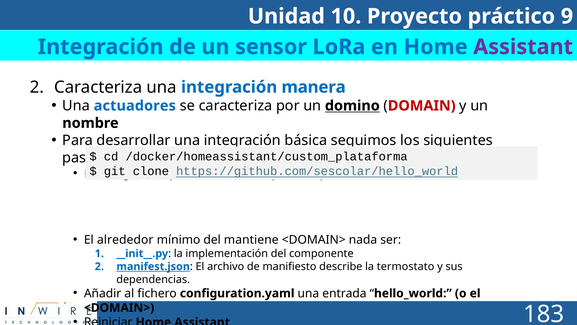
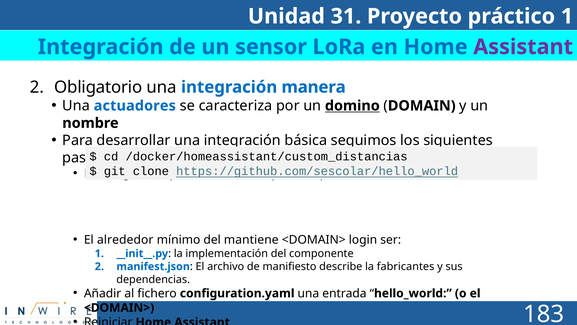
10: 10 -> 31 (346, 16)
práctico 9: 9 -> 1 (567, 16)
Caracteriza: Caracteriza -> Obligatorio (98, 87)
DOMAIN colour: red -> black (422, 106)
/docker/homeassistant/custom_plataforma: /docker/homeassistant/custom_plataforma -> /docker/homeassistant/custom_distancias (267, 156)
nada: nada -> login (363, 240)
manifest.json underline: present -> none (153, 266)
termostato: termostato -> fabricantes (406, 266)
